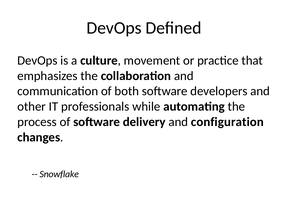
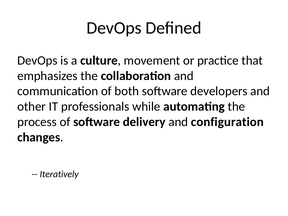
Snowflake: Snowflake -> Iteratively (59, 174)
